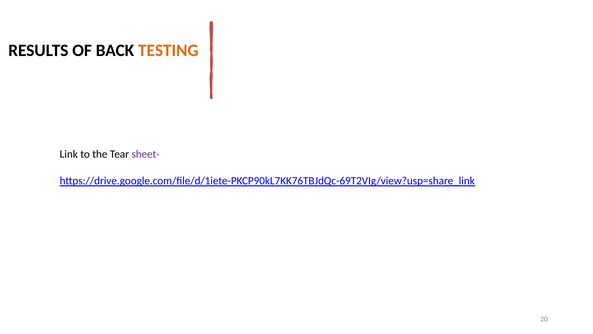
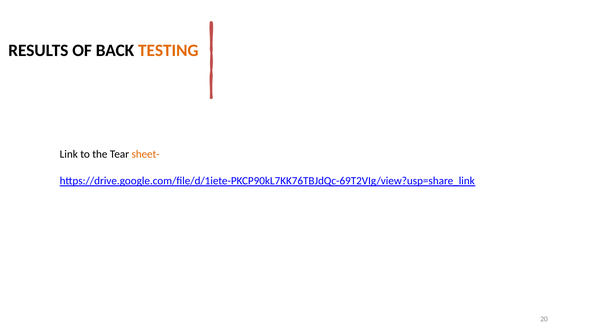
sheet- colour: purple -> orange (146, 154)
